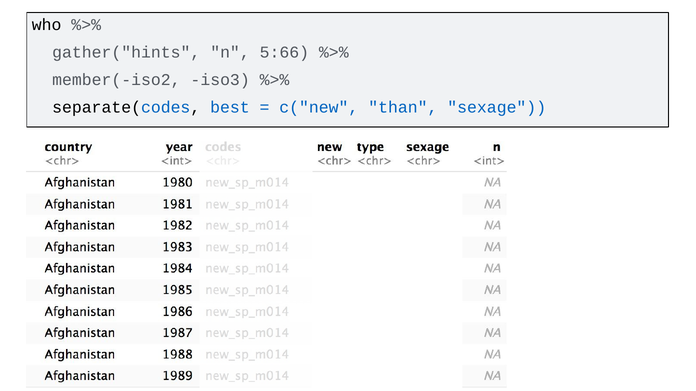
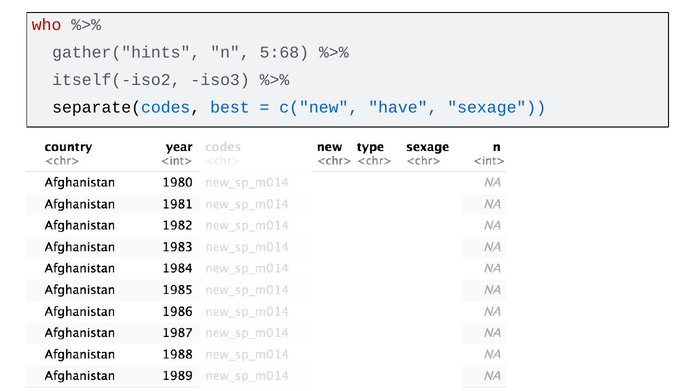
who colour: black -> red (47, 25)
5:66: 5:66 -> 5:68 (284, 53)
member(-iso2: member(-iso2 -> itself(-iso2 (116, 80)
than: than -> have (403, 107)
